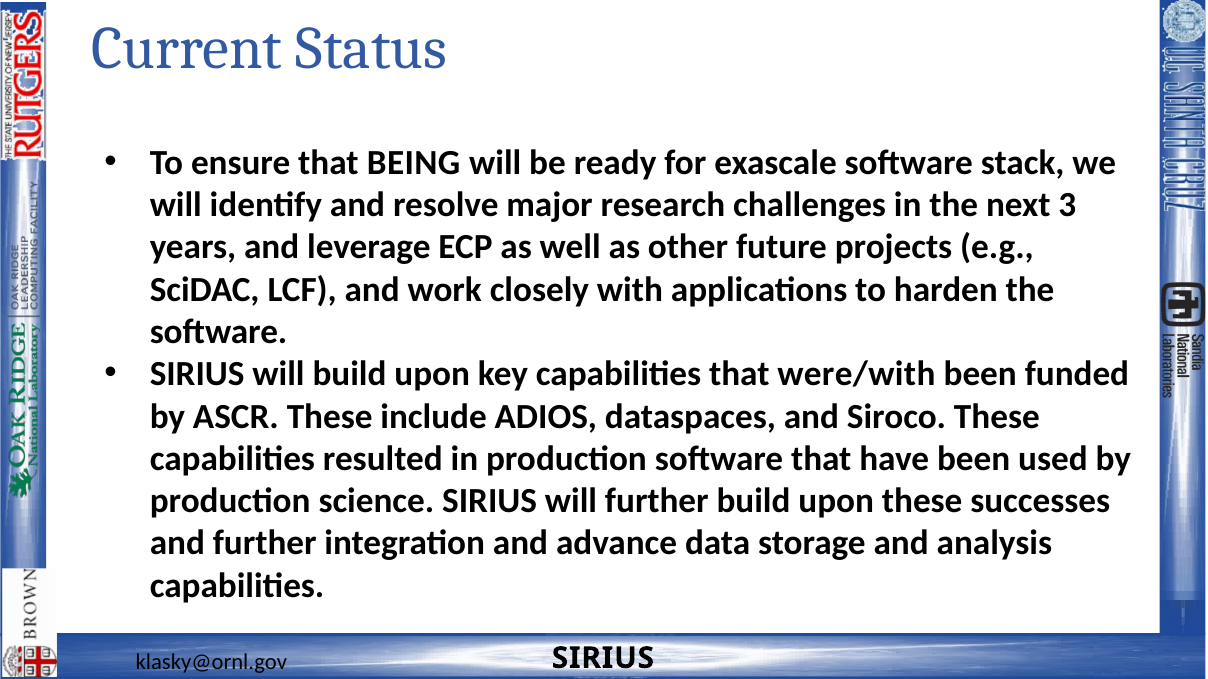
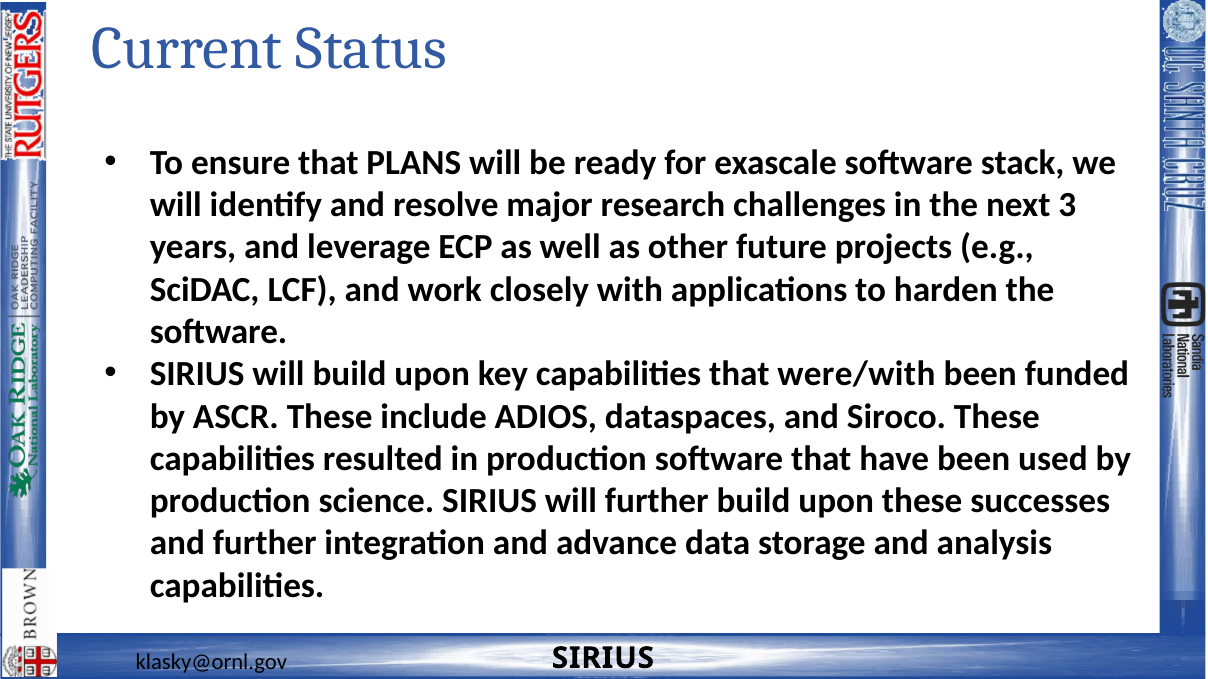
BEING: BEING -> PLANS (414, 163)
